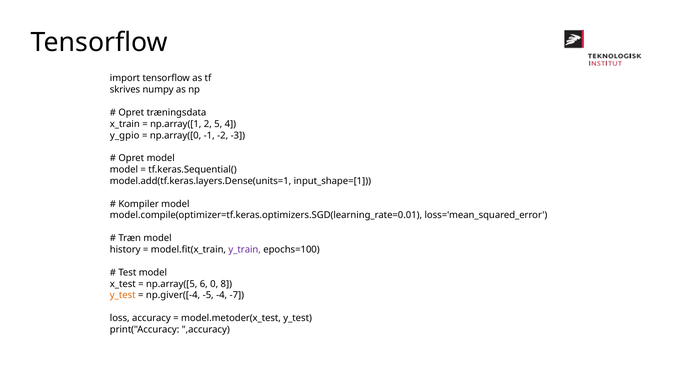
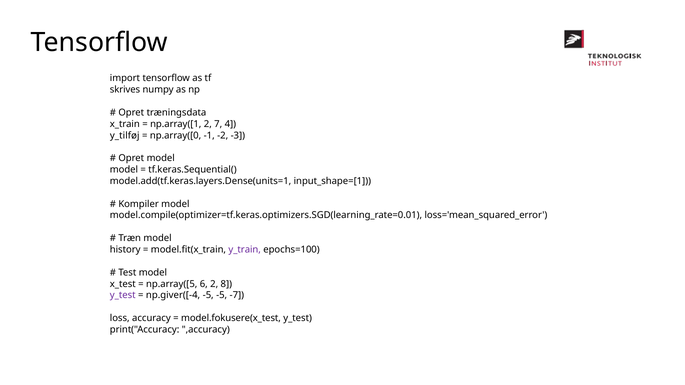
5: 5 -> 7 (218, 124)
y_gpio: y_gpio -> y_tilføj (125, 135)
6 0: 0 -> 2 (214, 284)
y_test colour: orange -> purple (123, 296)
-5 -4: -4 -> -5 (222, 296)
model.metoder(x_test: model.metoder(x_test -> model.fokusere(x_test (231, 318)
